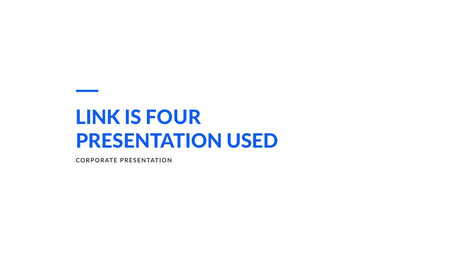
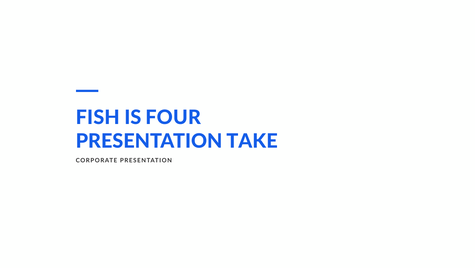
LINK: LINK -> FISH (98, 117)
USED: USED -> TAKE (252, 141)
